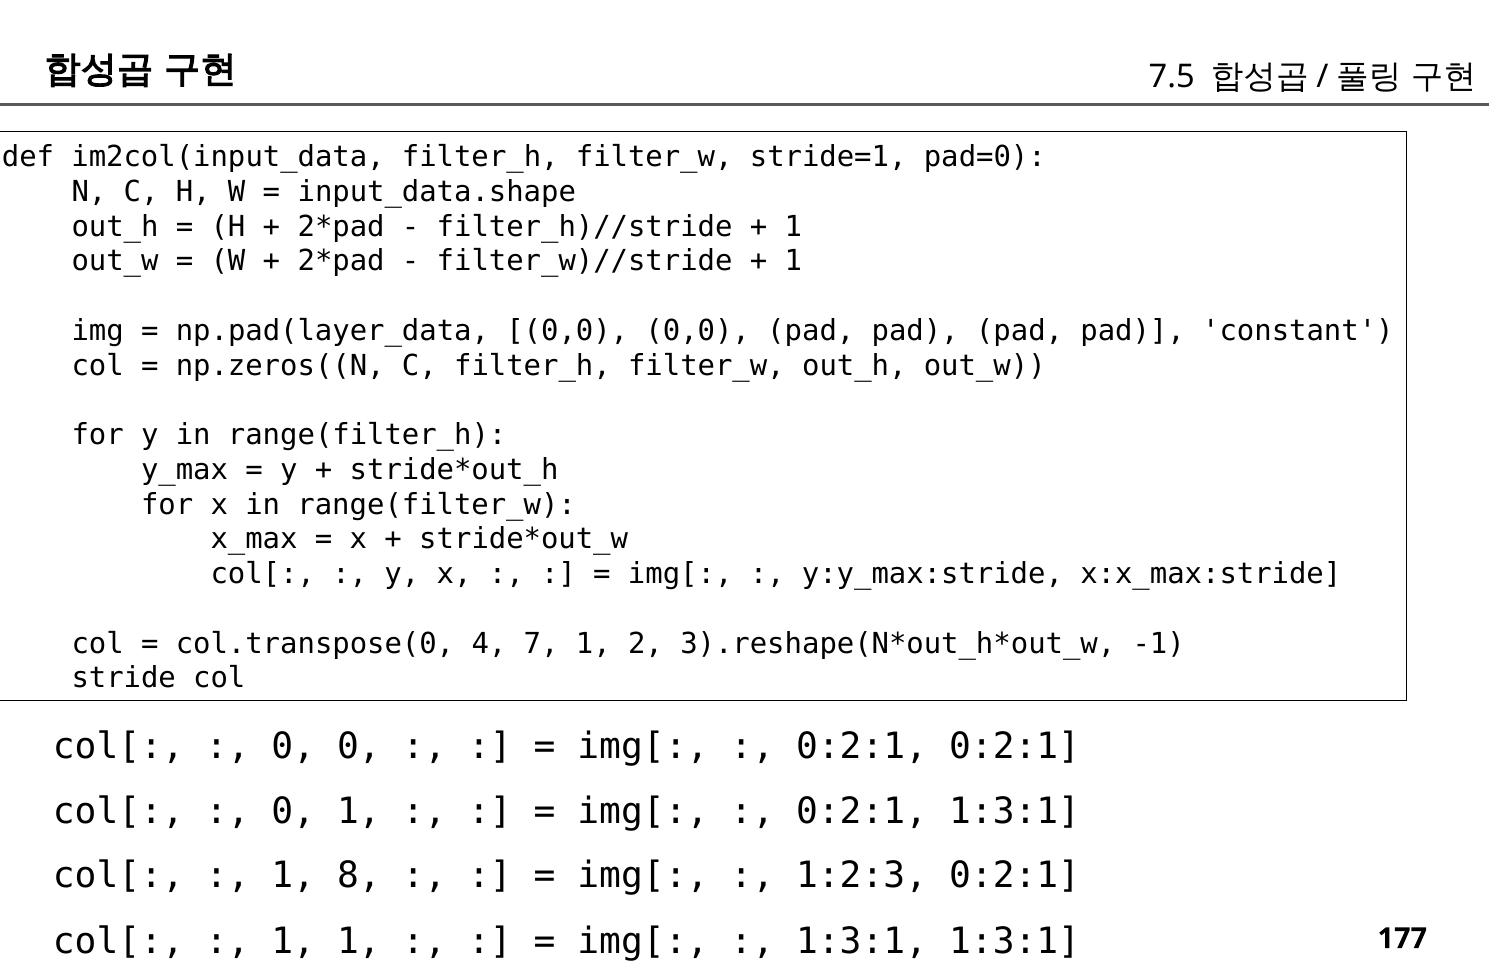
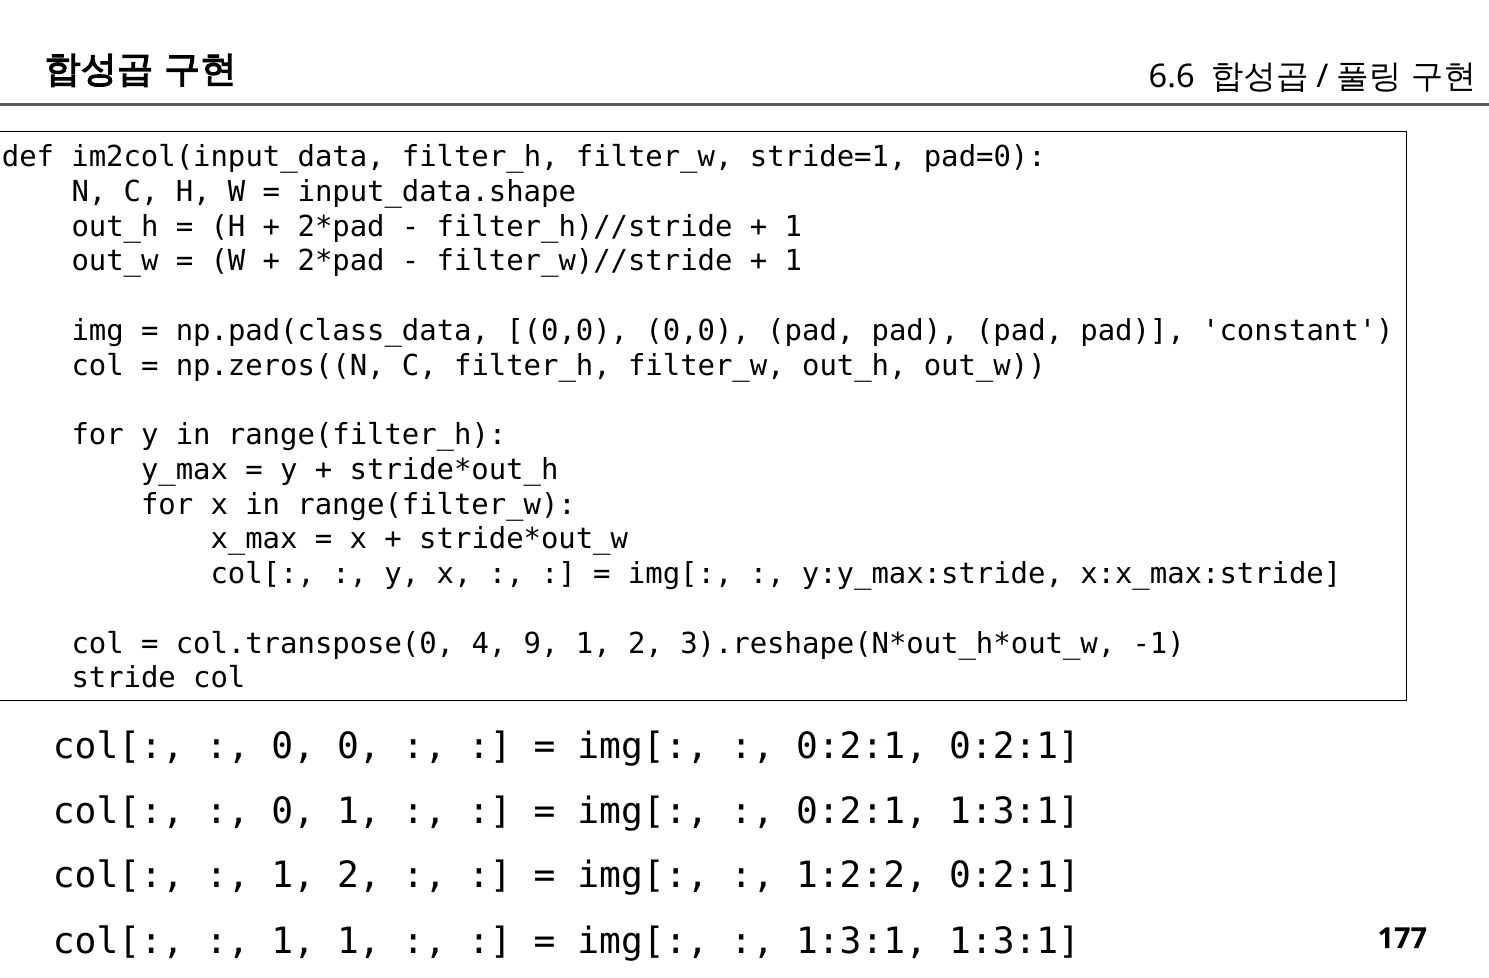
7.5: 7.5 -> 6.6 (1172, 76)
np.pad(layer_data: np.pad(layer_data -> np.pad(class_data (332, 331)
7: 7 -> 9 (541, 644)
8: 8 -> 2 (359, 875)
1:2:3: 1:2:3 -> 1:2:2 (862, 875)
